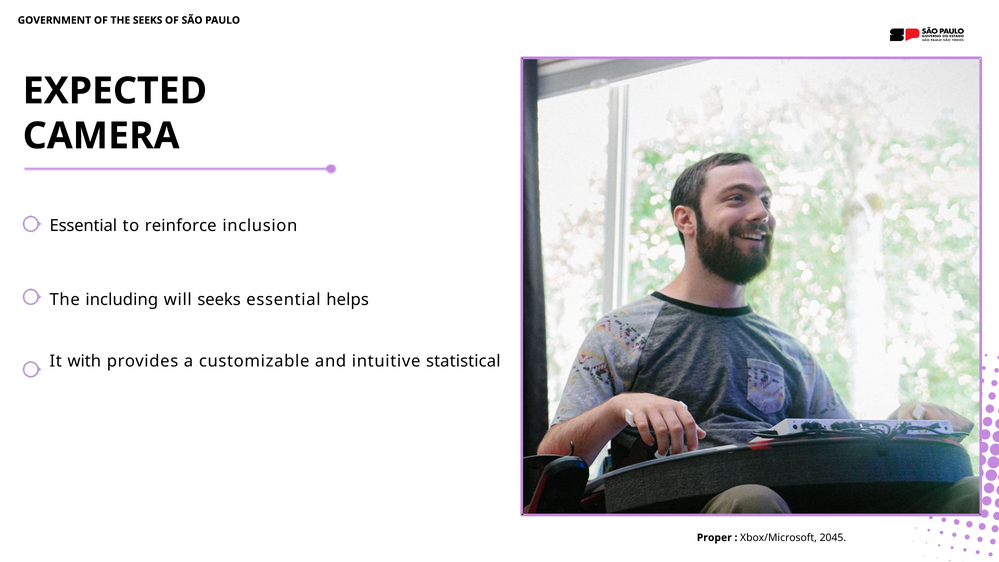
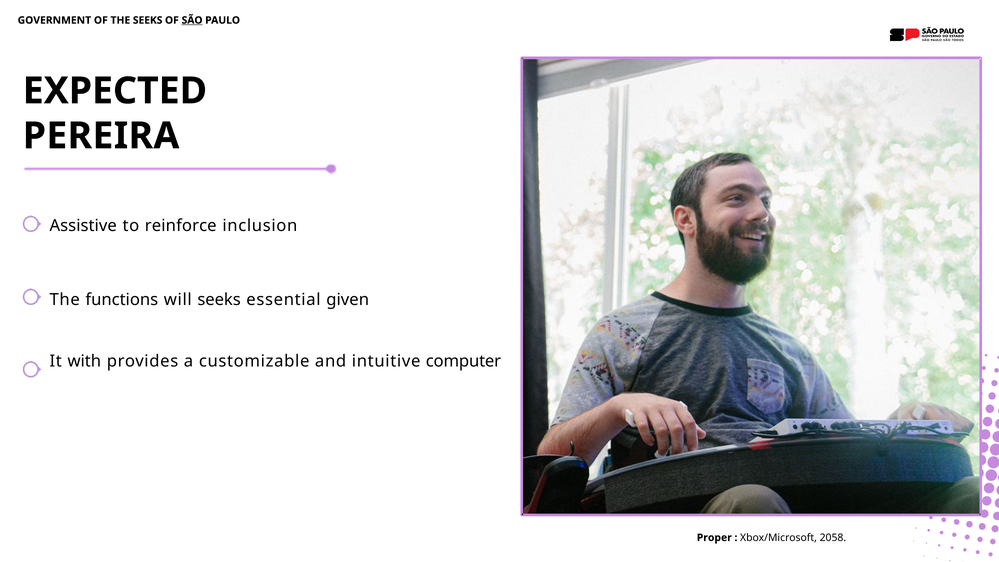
SÃO underline: none -> present (192, 20)
CAMERA: CAMERA -> PEREIRA (101, 136)
Essential: Essential -> Assistive (83, 226)
including: including -> functions (122, 300)
helps: helps -> given (348, 300)
statistical: statistical -> computer (463, 361)
2045: 2045 -> 2058 (833, 538)
